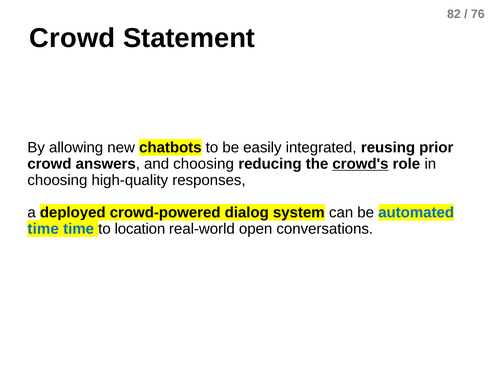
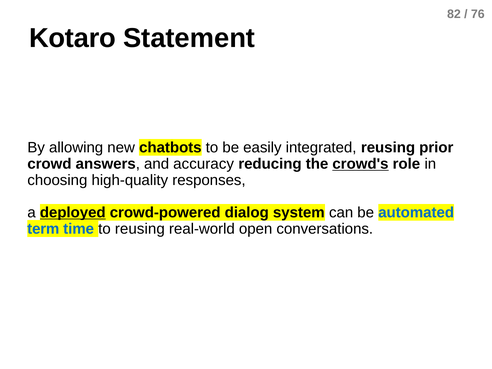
Crowd: Crowd -> Kotaro (72, 38)
and choosing: choosing -> accuracy (204, 164)
deployed underline: none -> present (73, 213)
time: time -> term (43, 229)
to location: location -> reusing (140, 229)
